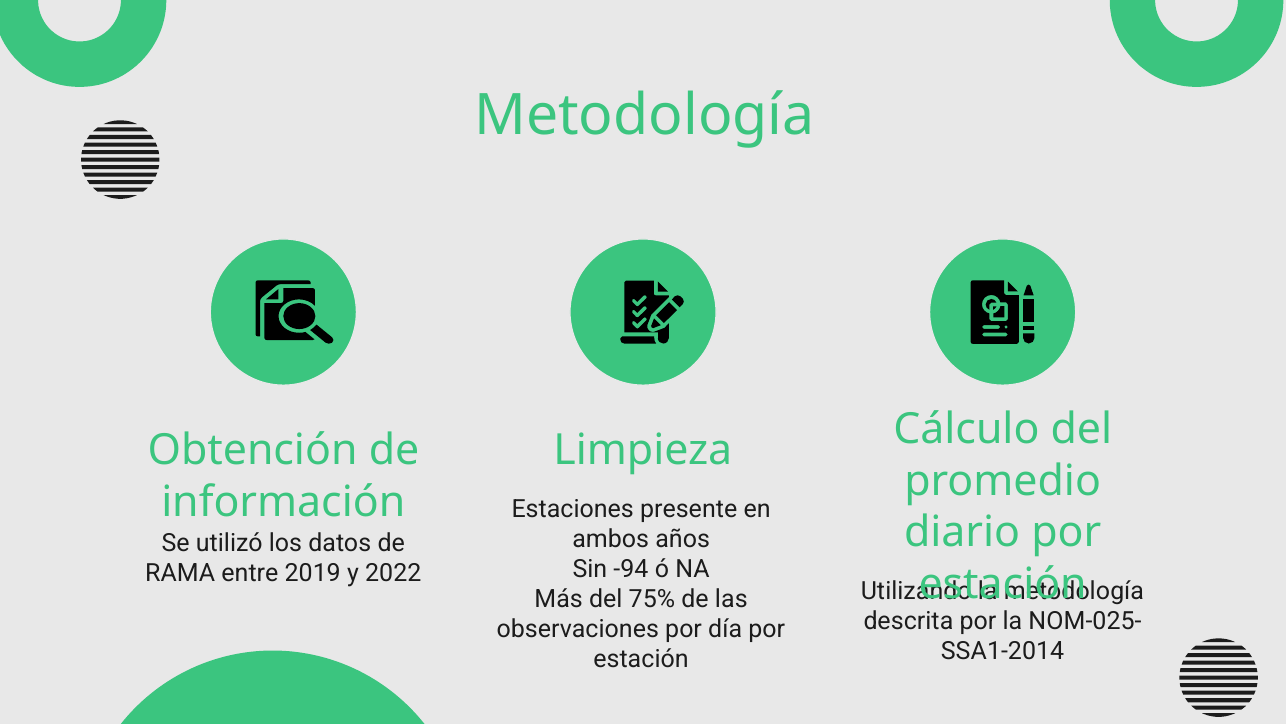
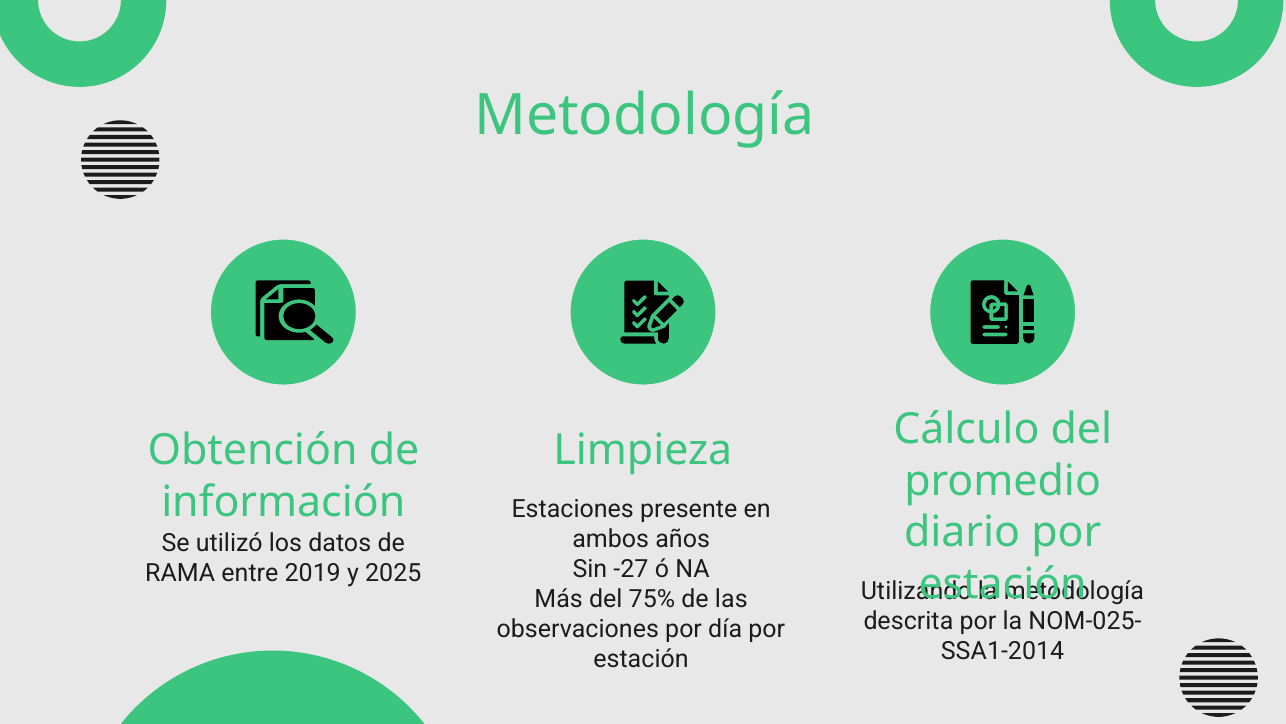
-94: -94 -> -27 (631, 568)
2022: 2022 -> 2025 (393, 572)
